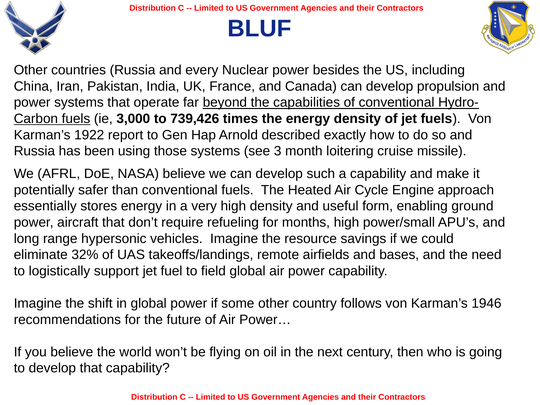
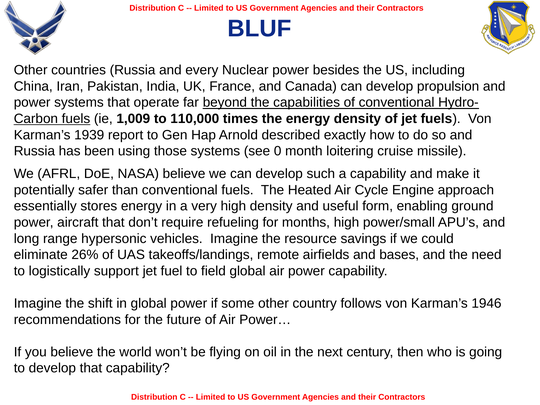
3,000: 3,000 -> 1,009 (133, 119)
739,426: 739,426 -> 110,000 (195, 119)
1922: 1922 -> 1939 (89, 135)
3: 3 -> 0 (278, 151)
32%: 32% -> 26% (85, 255)
